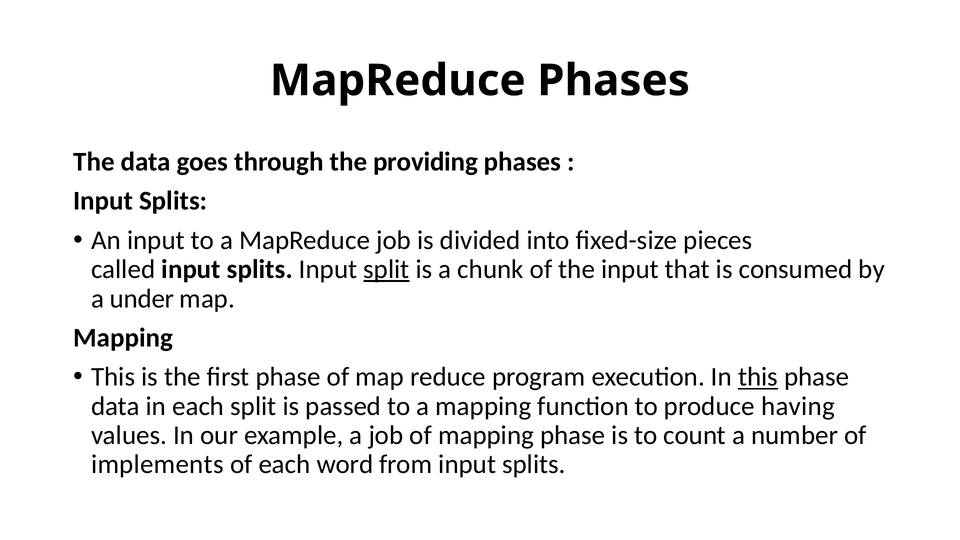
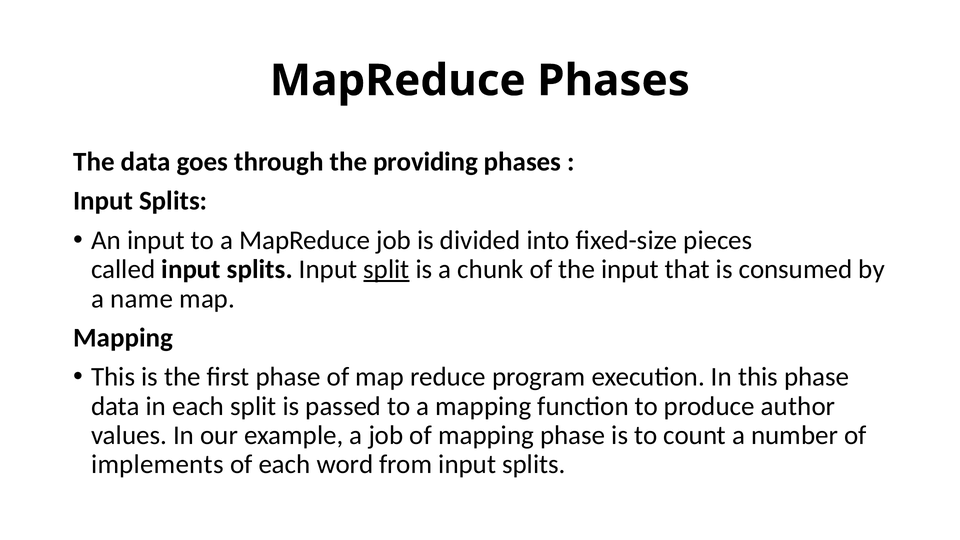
under: under -> name (142, 299)
this underline: present -> none (758, 377)
having: having -> author (798, 406)
